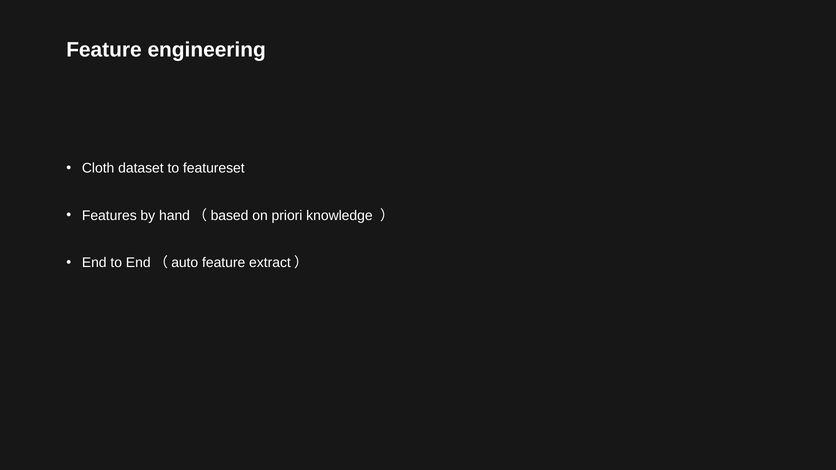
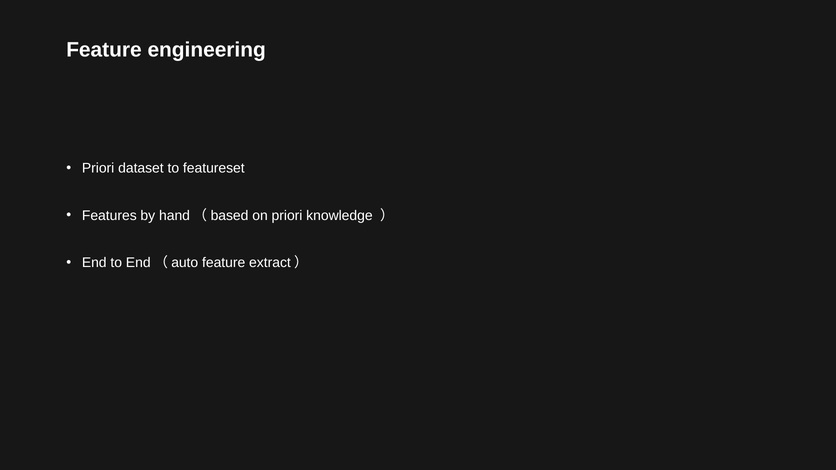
Cloth: Cloth -> Priori (98, 168)
